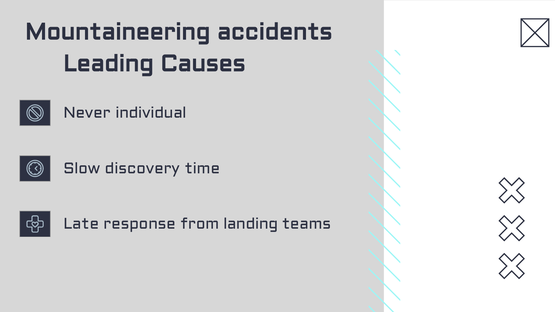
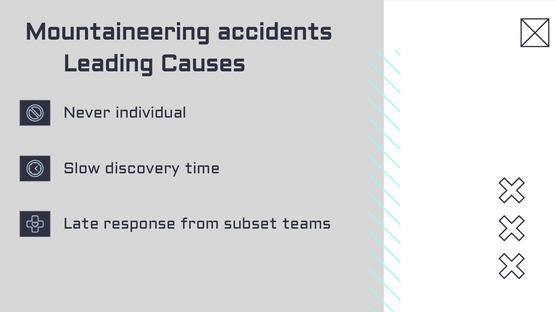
landing: landing -> subset (251, 224)
